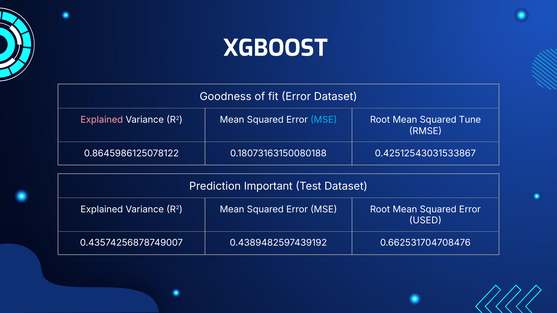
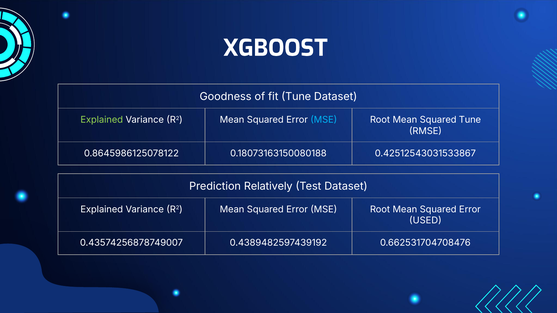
fit Error: Error -> Tune (296, 97)
Explained colour: pink -> light green (102, 120)
Important: Important -> Relatively (268, 186)
